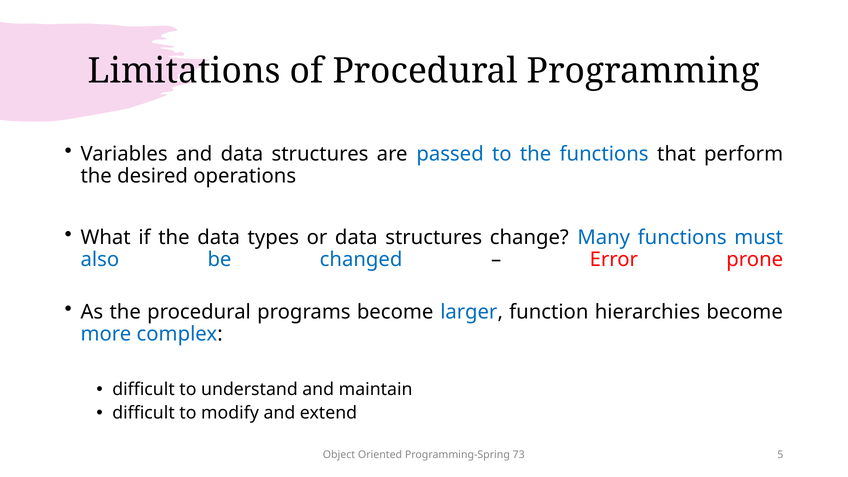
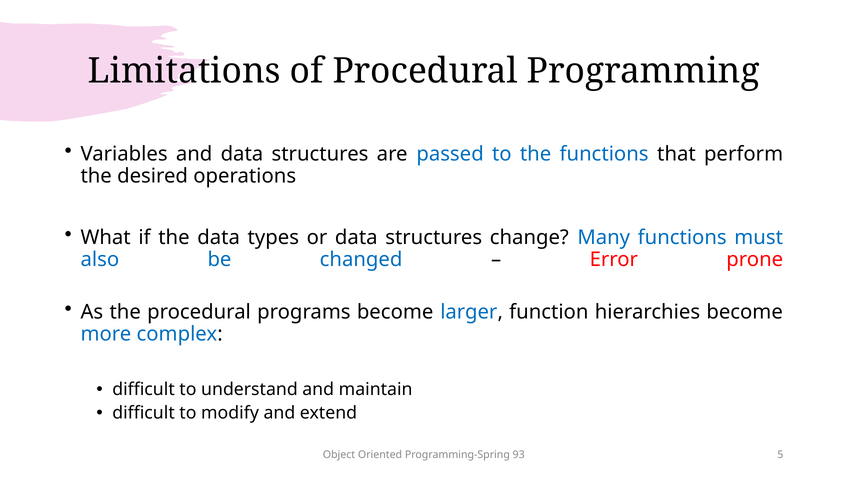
73: 73 -> 93 (519, 455)
